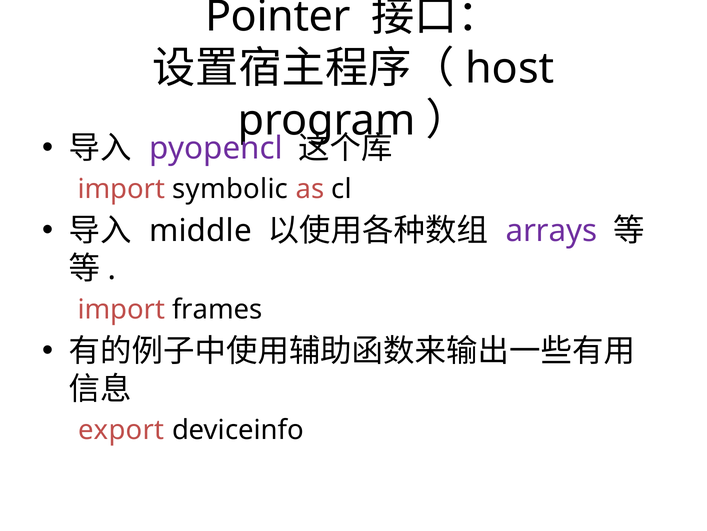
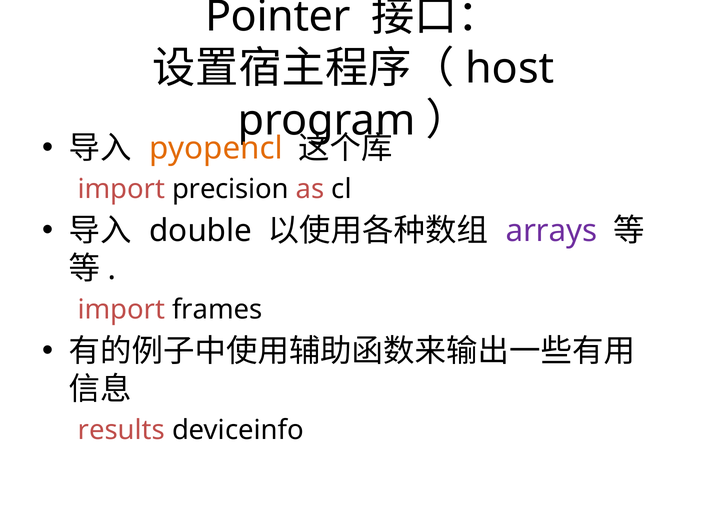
pyopencl colour: purple -> orange (216, 148)
symbolic: symbolic -> precision (230, 189)
middle: middle -> double (201, 231)
export: export -> results (121, 429)
